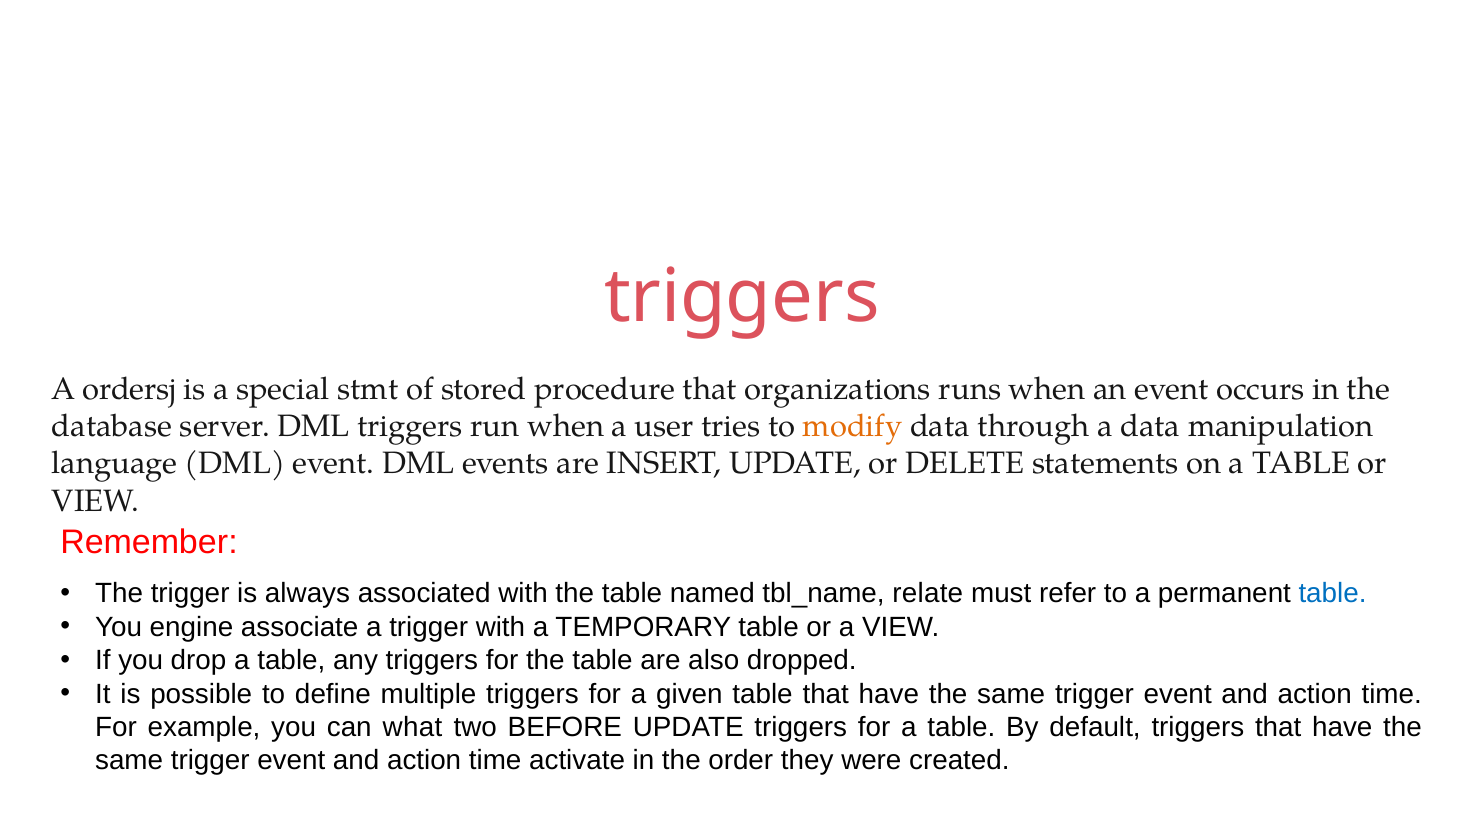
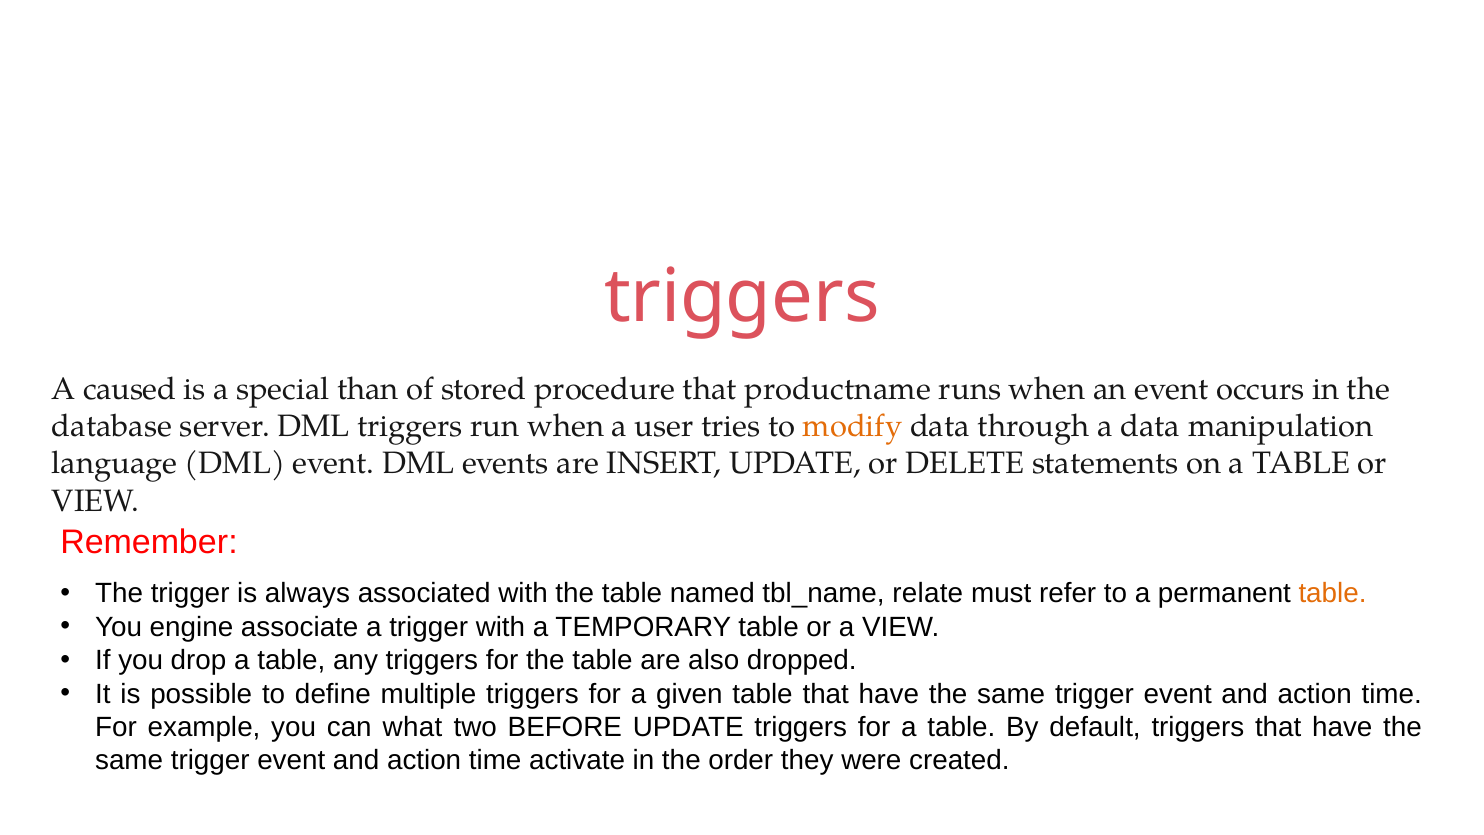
ordersj: ordersj -> caused (130, 389)
stmt: stmt -> than (368, 389)
organizations: organizations -> productname (838, 389)
table colour: blue -> orange (1333, 593)
